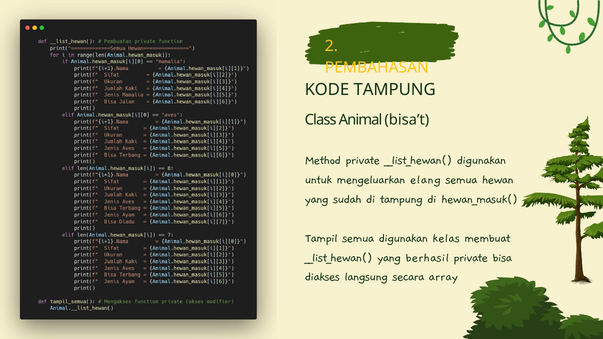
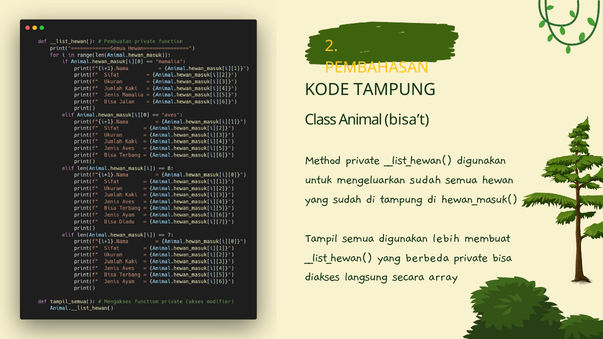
mengeluarkan elang: elang -> sudah (426, 179)
kelas: kelas -> lebih (446, 238)
berhasil: berhasil -> berbeda (427, 257)
